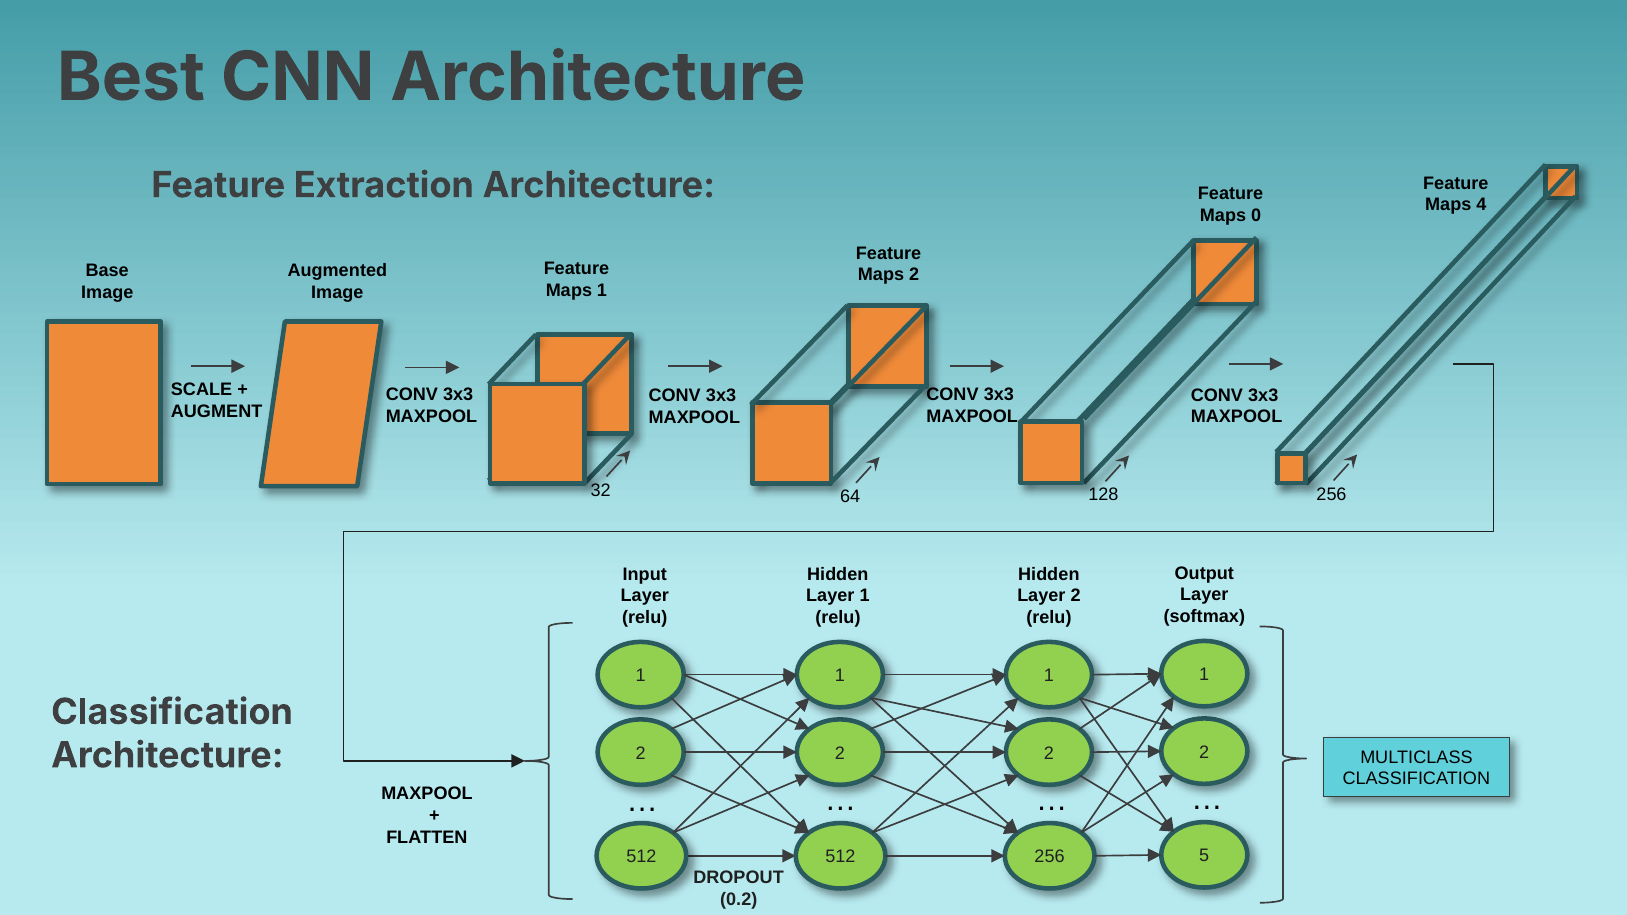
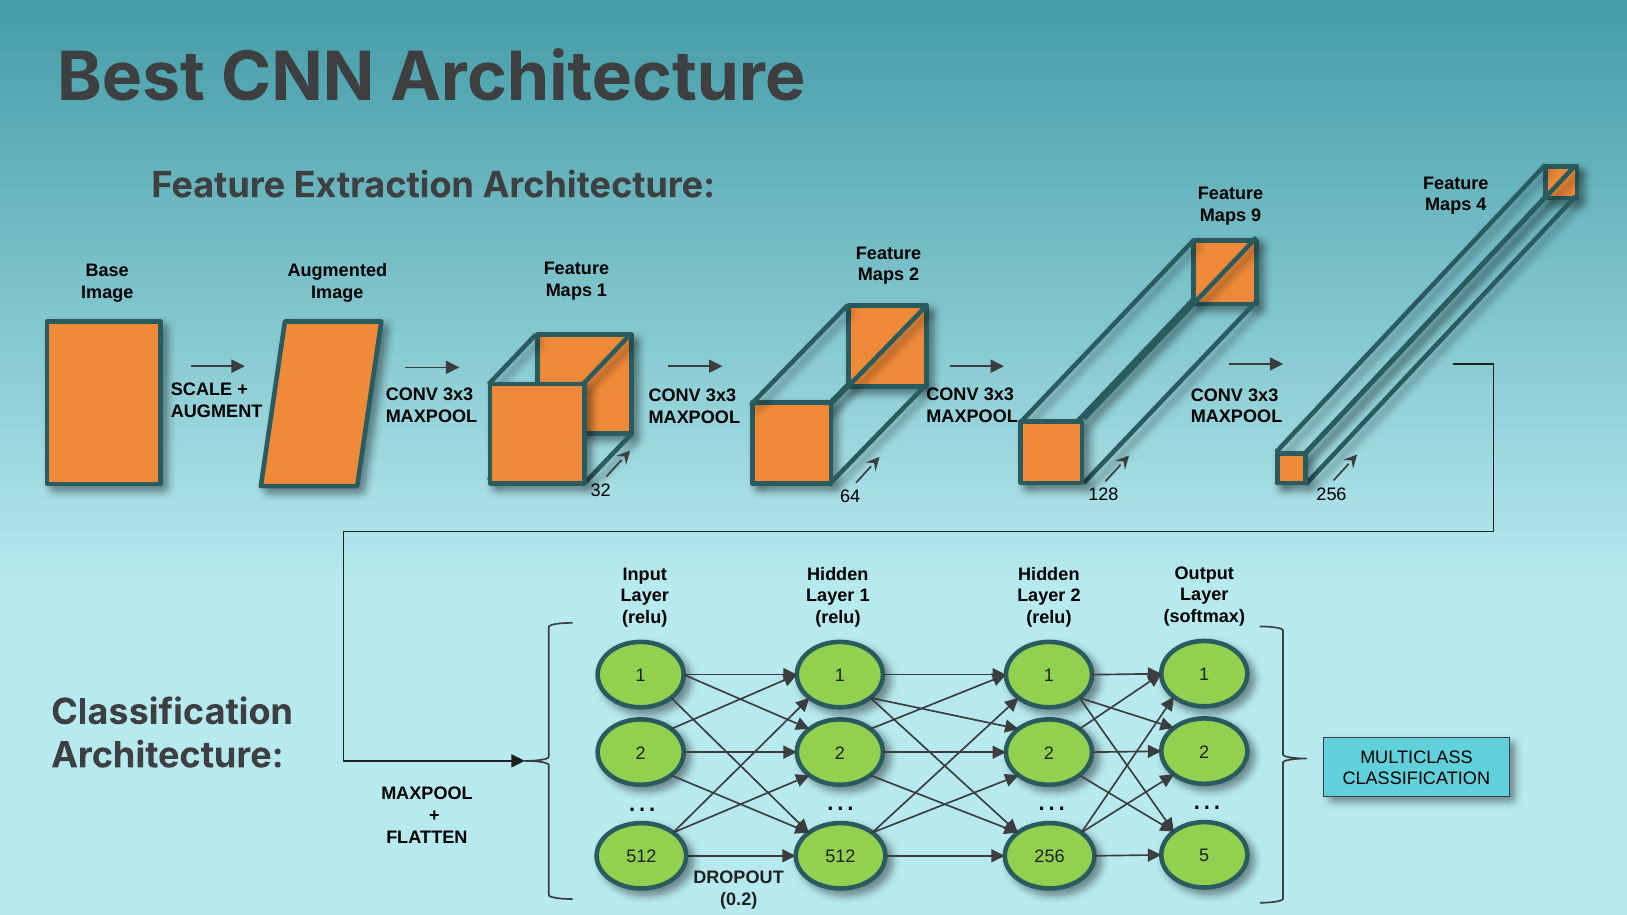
0: 0 -> 9 (1256, 216)
